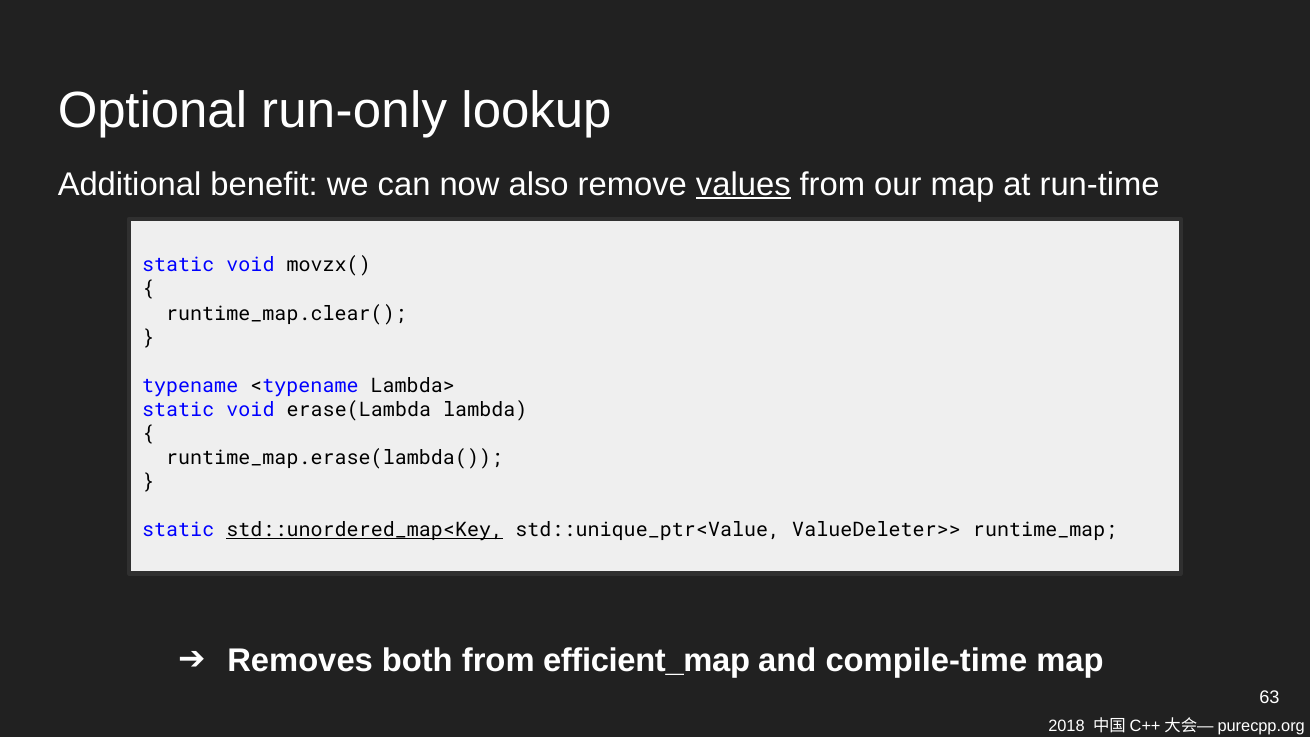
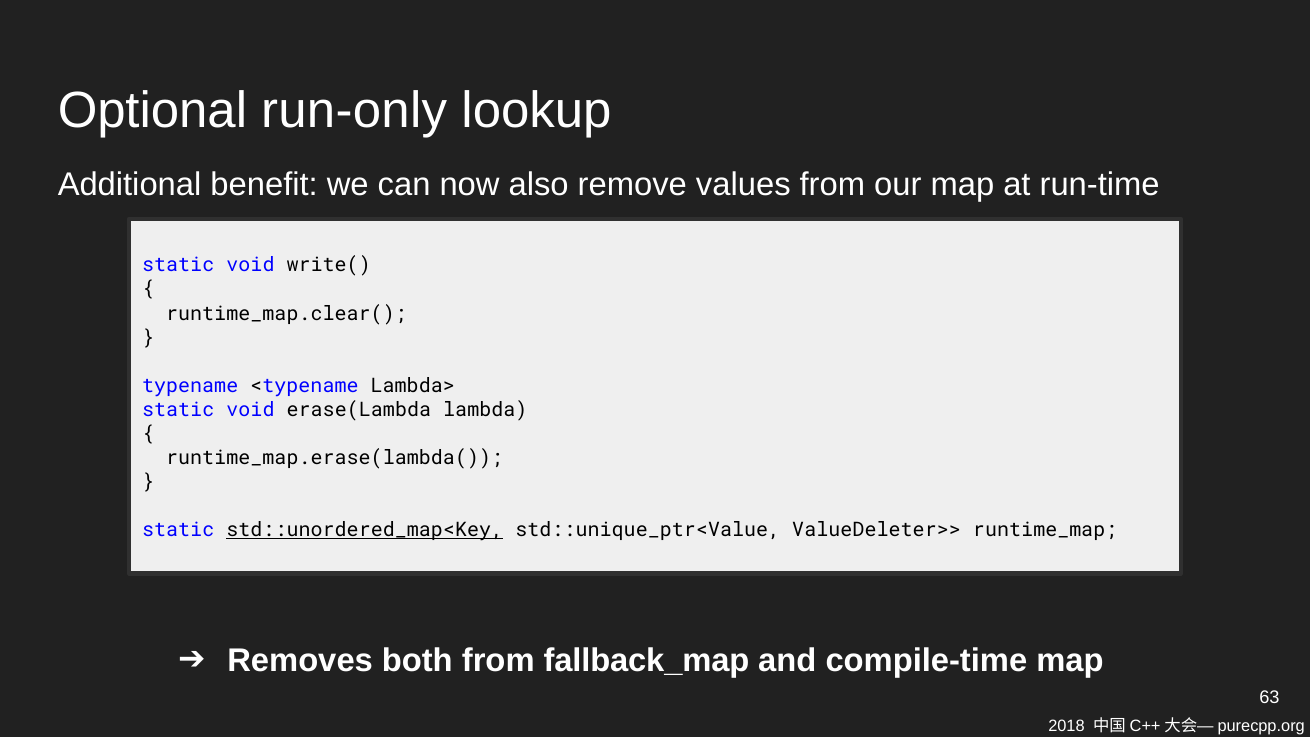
values underline: present -> none (743, 184)
movzx(: movzx( -> write( (329, 265)
efficient_map: efficient_map -> fallback_map (646, 661)
